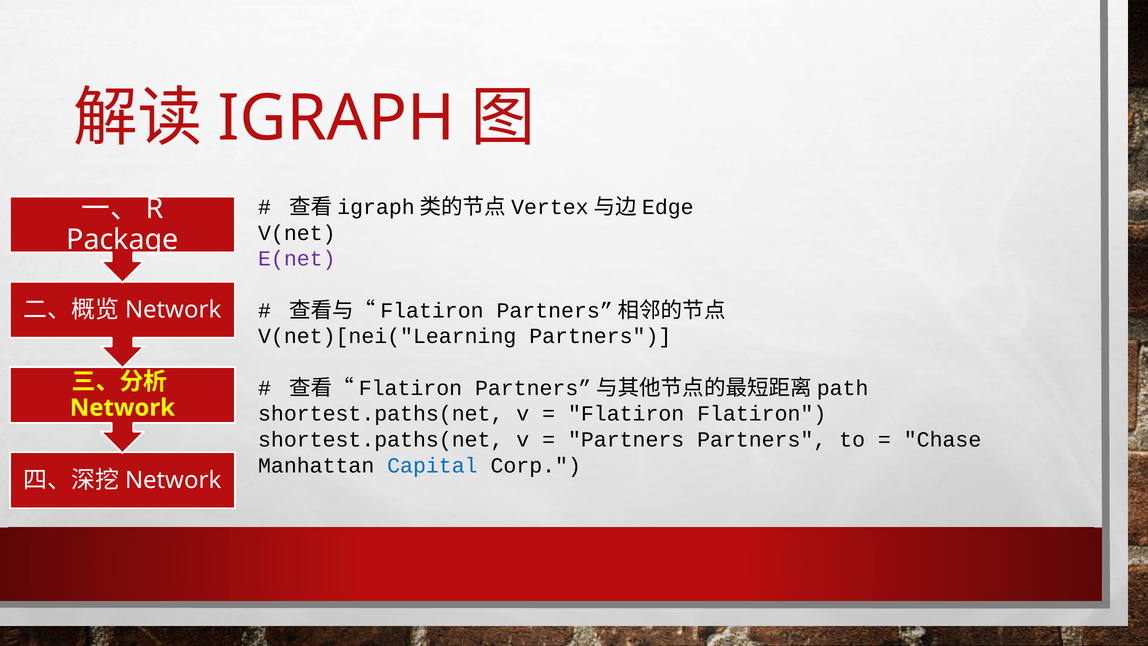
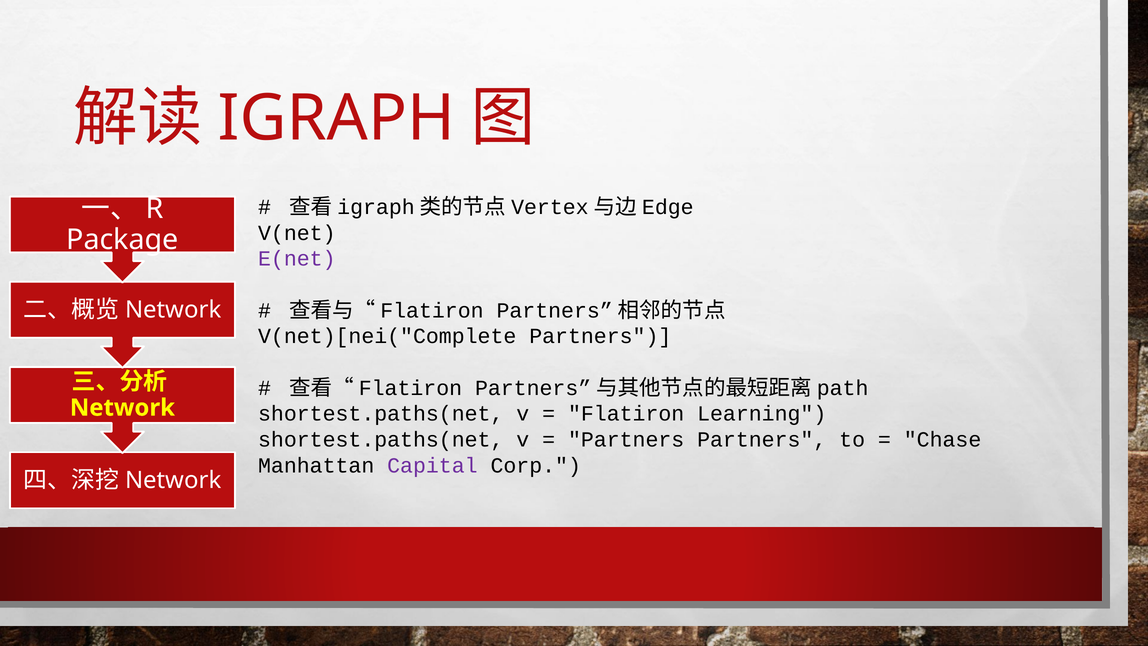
V(net)[nei("Learning: V(net)[nei("Learning -> V(net)[nei("Complete (387, 336)
Flatiron Flatiron: Flatiron -> Learning (762, 414)
Capital colour: blue -> purple (432, 465)
